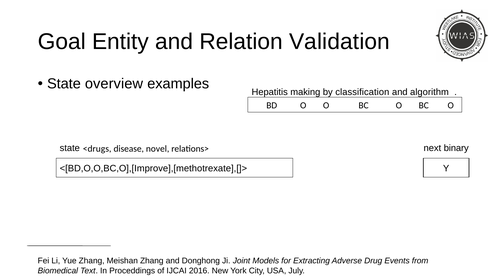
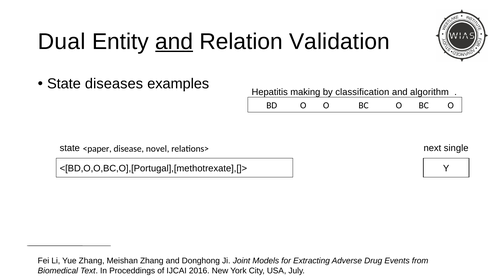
Goal: Goal -> Dual (62, 42)
and underline: none -> present (174, 42)
overview: overview -> diseases (114, 84)
binary: binary -> single (456, 148)
<drugs: <drugs -> <paper (97, 149)
<[BD,O,O,BC,O],[Improve],[methotrexate],[]>: <[BD,O,O,BC,O],[Improve],[methotrexate],[]> -> <[BD,O,O,BC,O],[Portugal],[methotrexate],[]> (153, 168)
